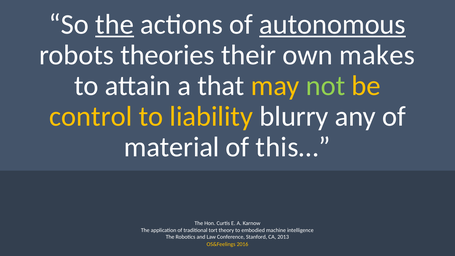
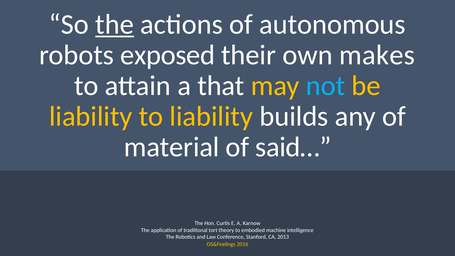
autonomous underline: present -> none (332, 24)
theories: theories -> exposed (168, 55)
not colour: light green -> light blue (325, 86)
control: control -> liability (91, 116)
blurry: blurry -> builds (294, 116)
this…: this… -> said… (293, 147)
